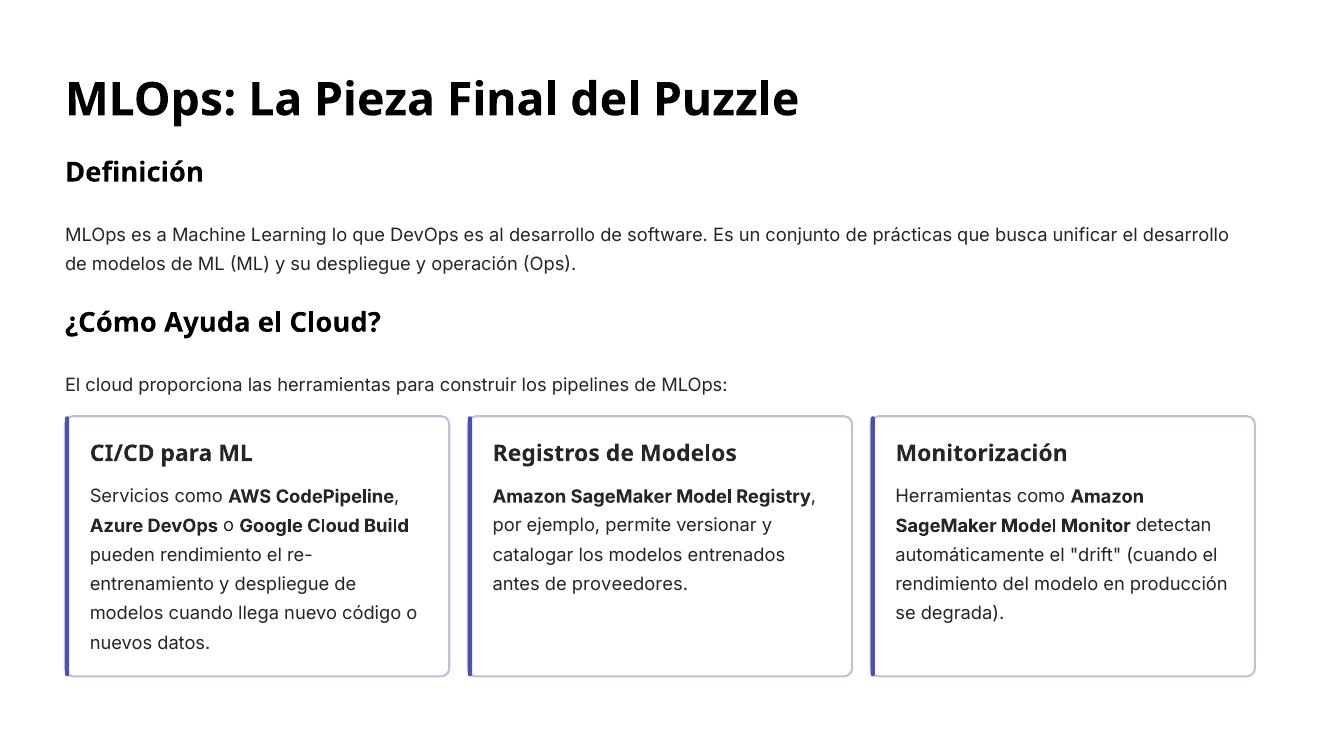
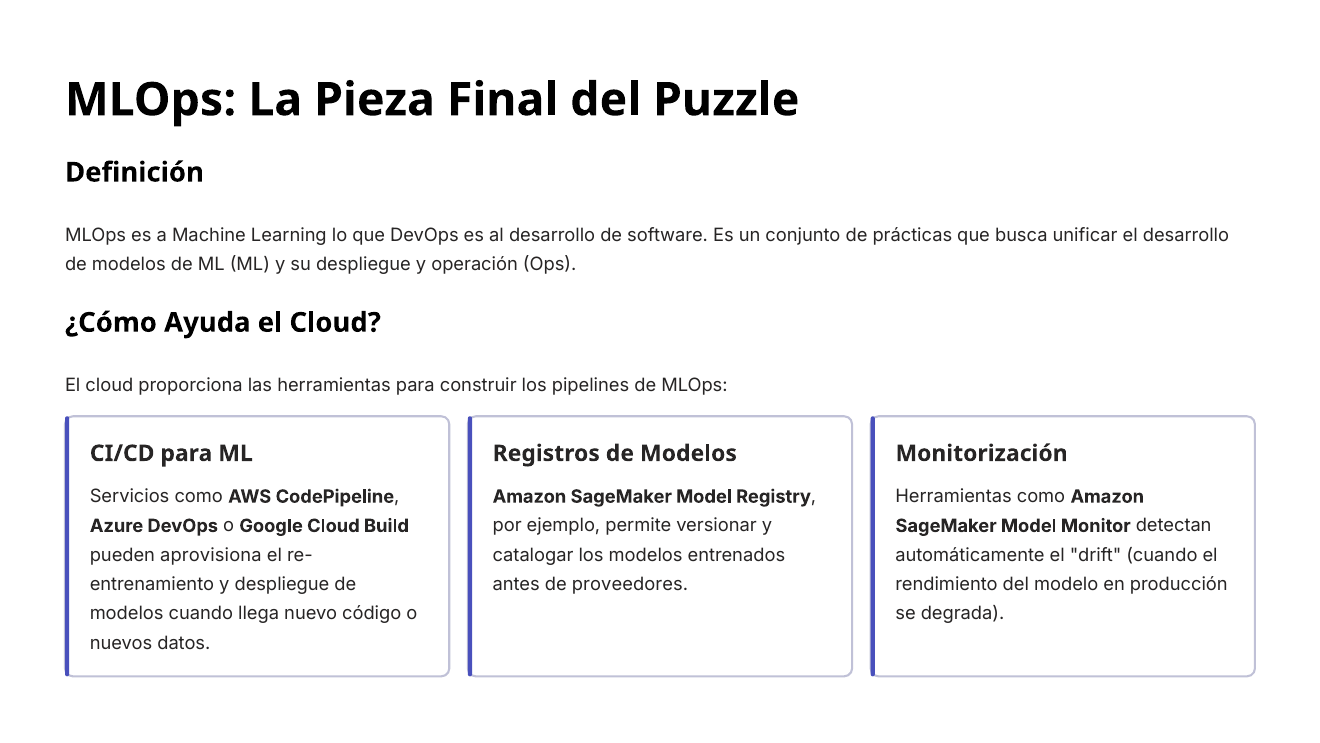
pueden rendimiento: rendimiento -> aprovisiona (211, 555)
